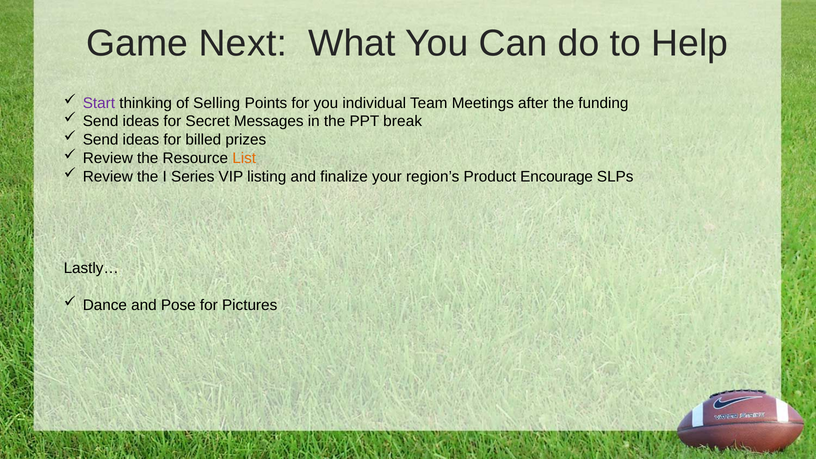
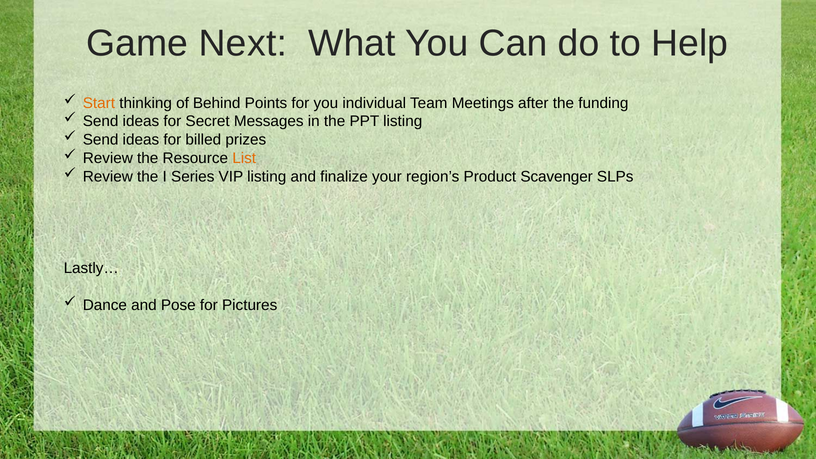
Start colour: purple -> orange (99, 103)
Selling: Selling -> Behind (217, 103)
PPT break: break -> listing (403, 121)
Encourage: Encourage -> Scavenger (557, 177)
